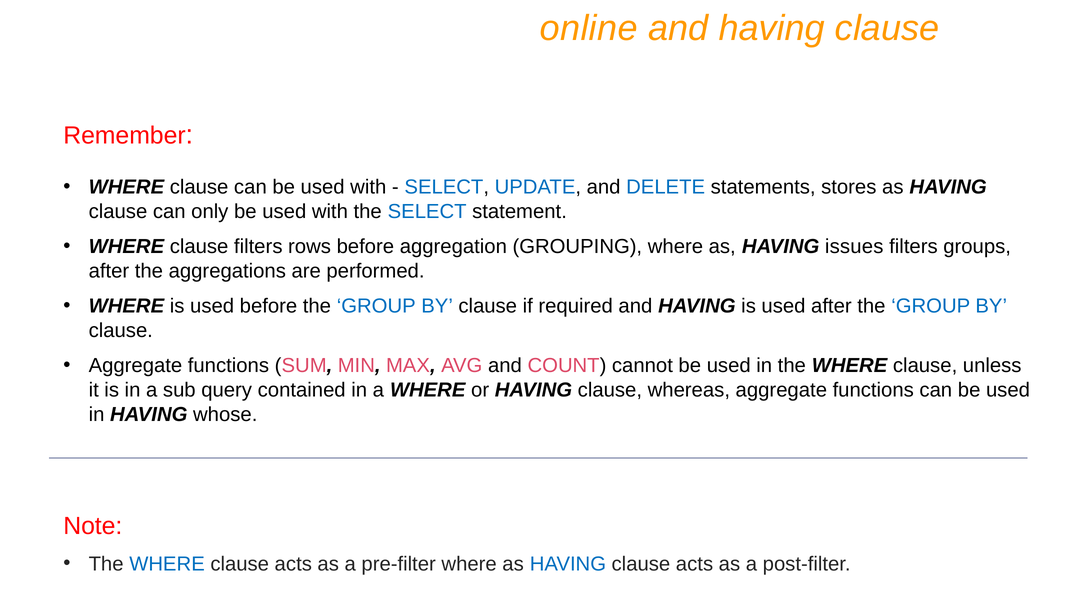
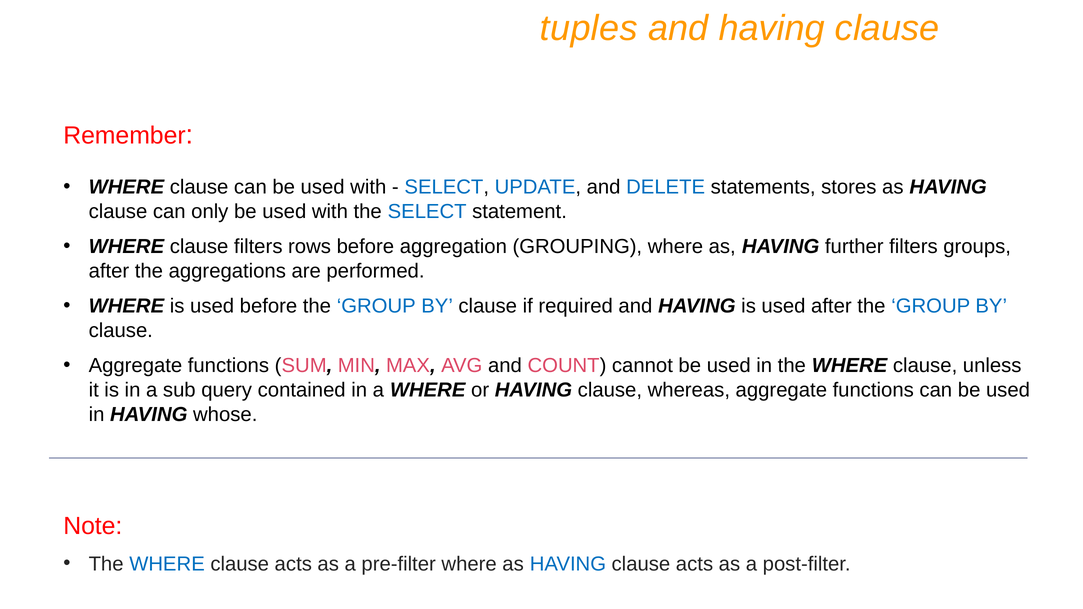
online: online -> tuples (589, 28)
issues: issues -> further (854, 247)
